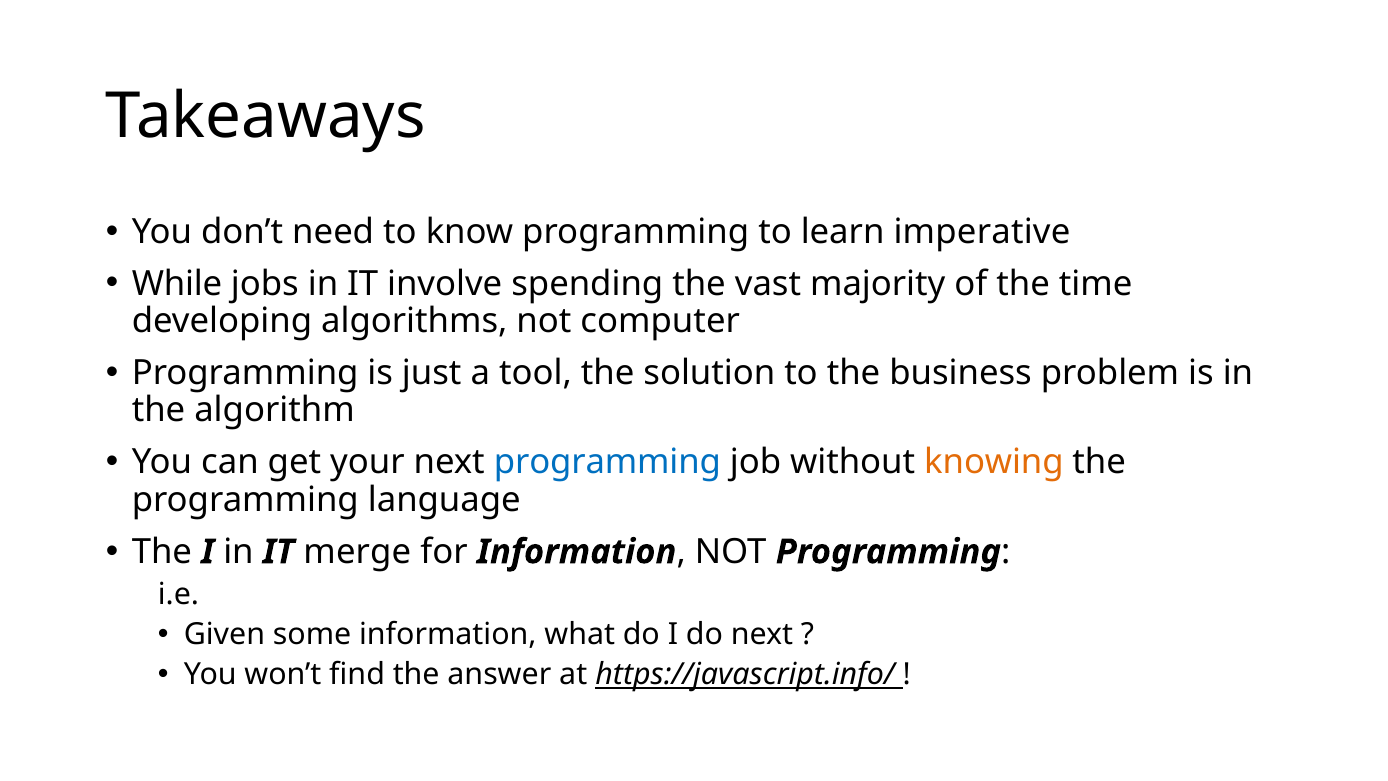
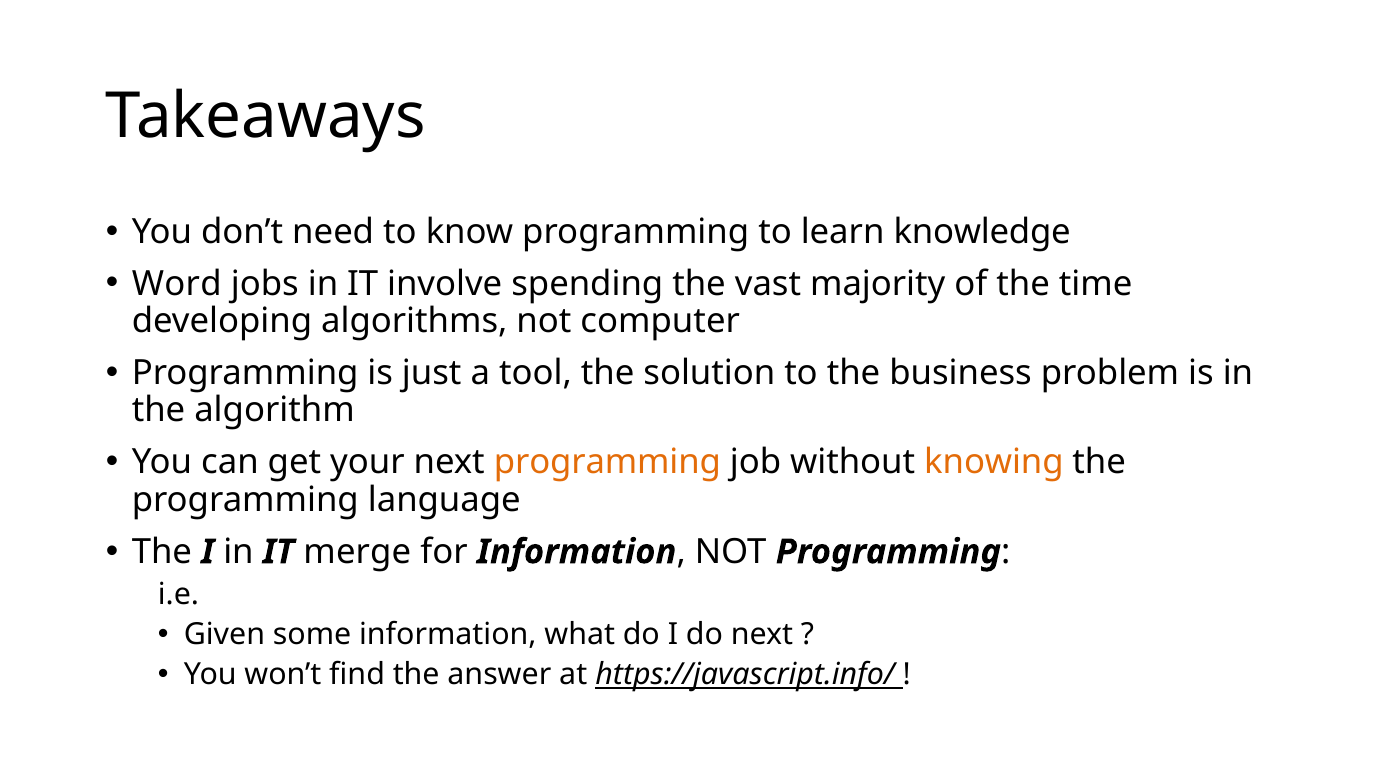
imperative: imperative -> knowledge (982, 232)
While: While -> Word (177, 284)
programming colour: blue -> orange (607, 462)
